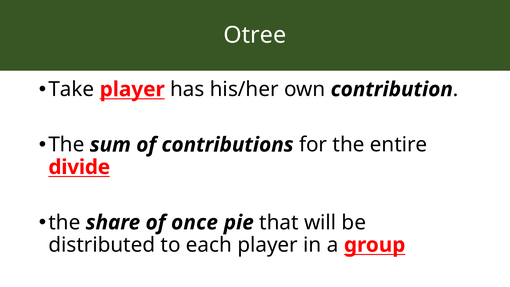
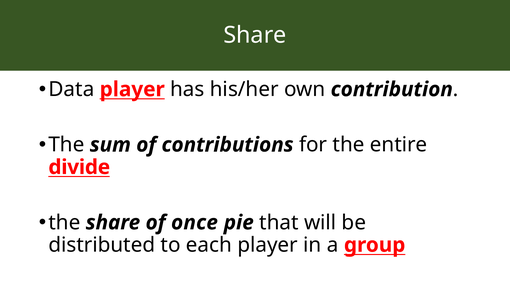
Otree: Otree -> Share (255, 35)
Take: Take -> Data (71, 89)
